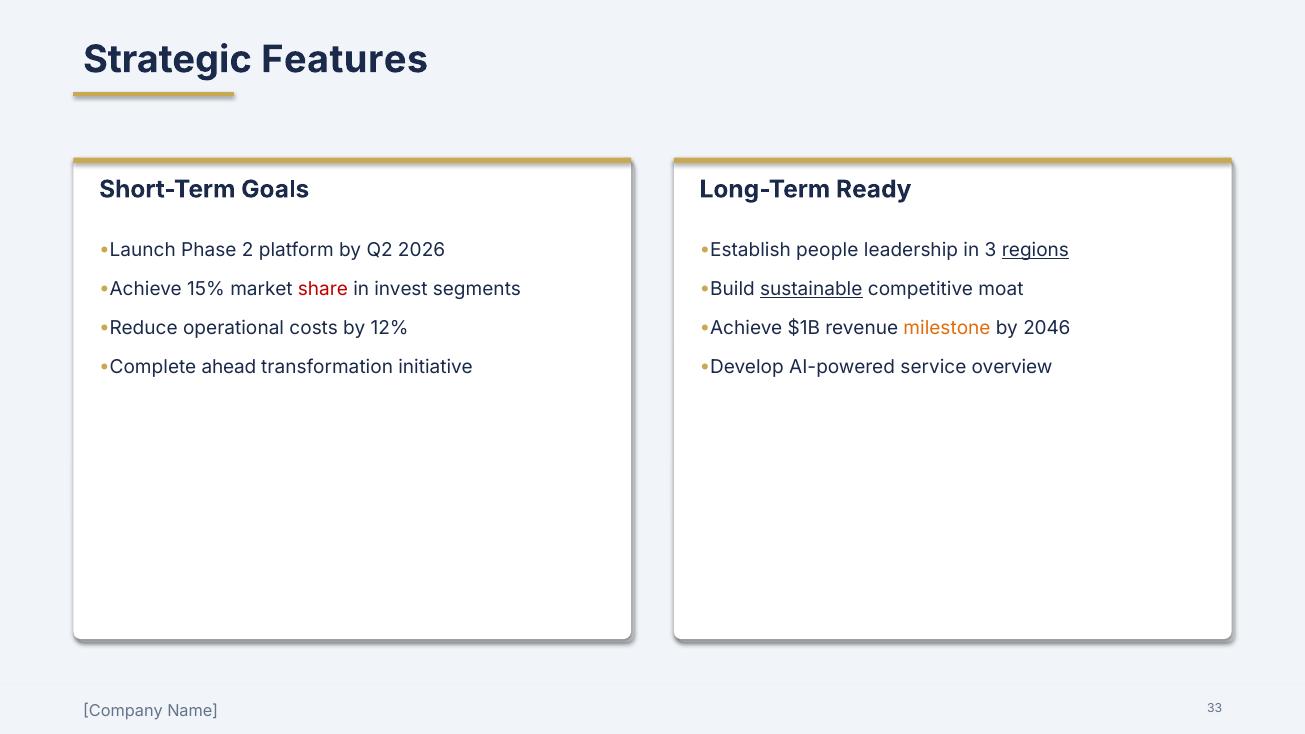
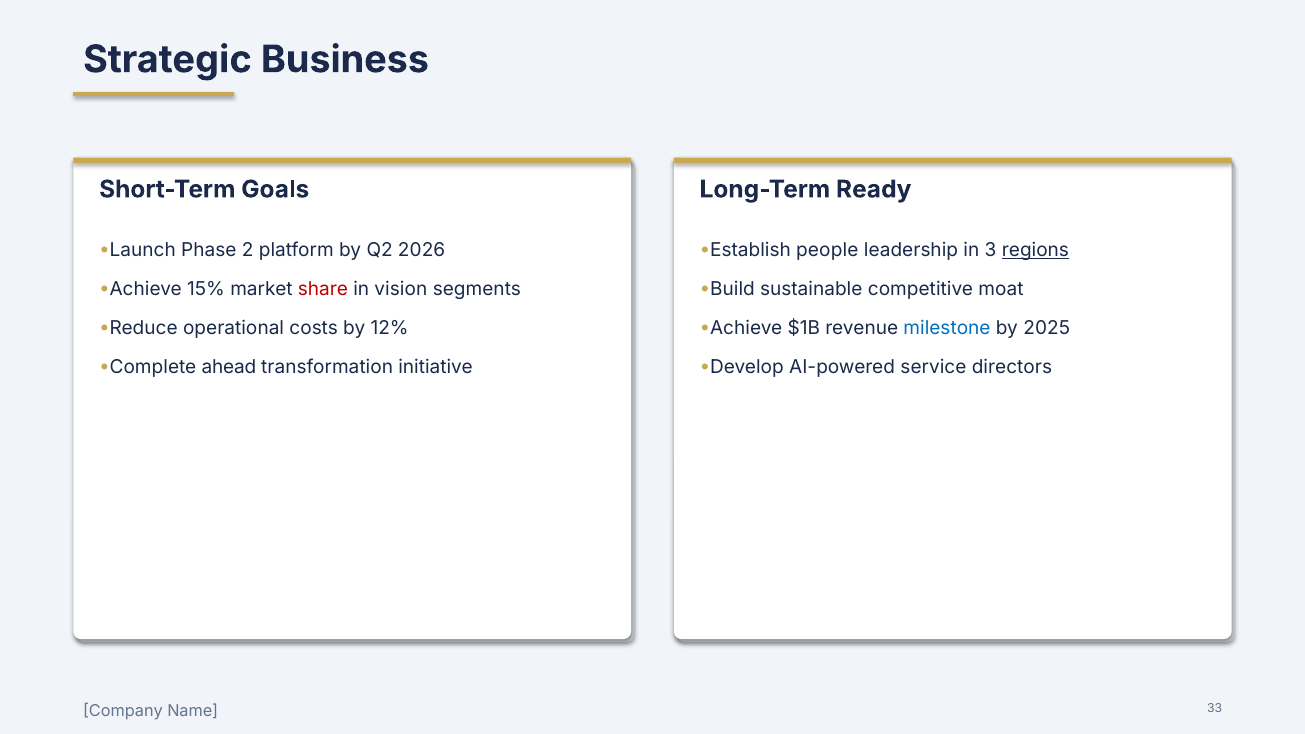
Features: Features -> Business (345, 60)
invest: invest -> vision (401, 289)
sustainable underline: present -> none (811, 289)
milestone colour: orange -> blue (947, 328)
2046: 2046 -> 2025 (1047, 328)
overview: overview -> directors (1012, 367)
